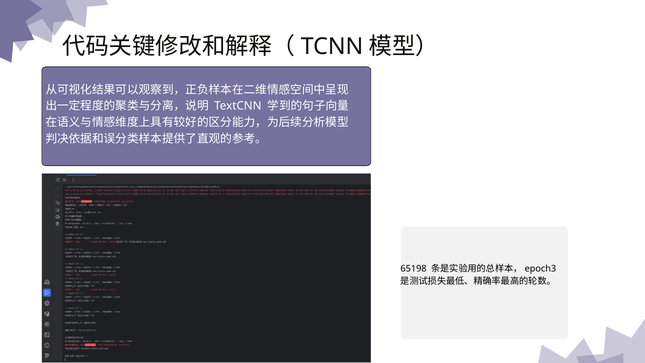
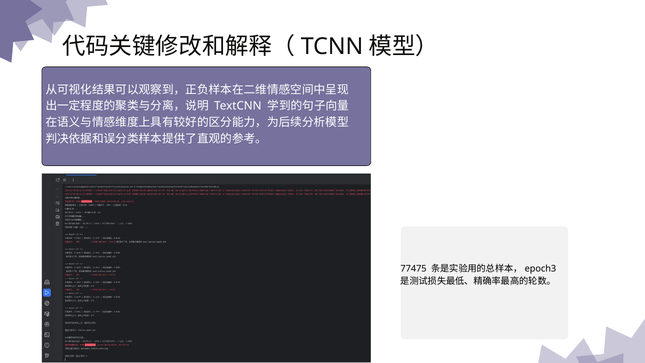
65198: 65198 -> 77475 (414, 268)
